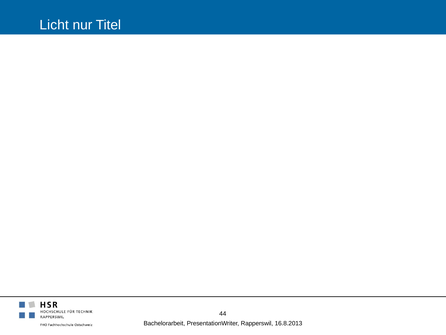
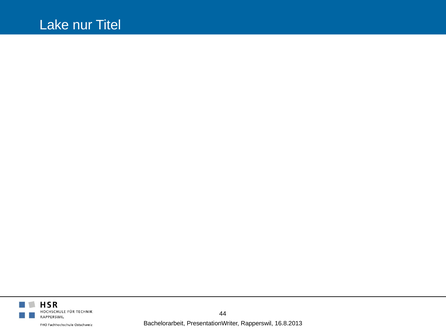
Licht: Licht -> Lake (54, 25)
